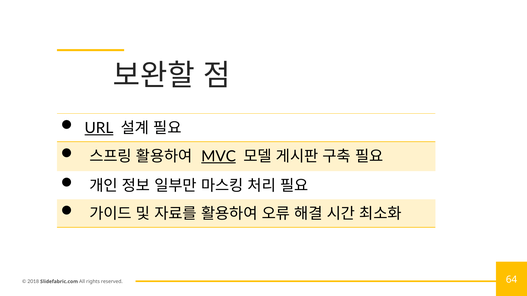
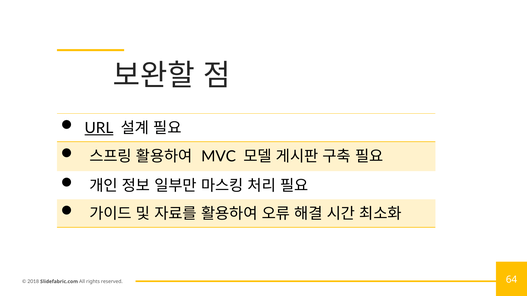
MVC underline: present -> none (219, 157)
